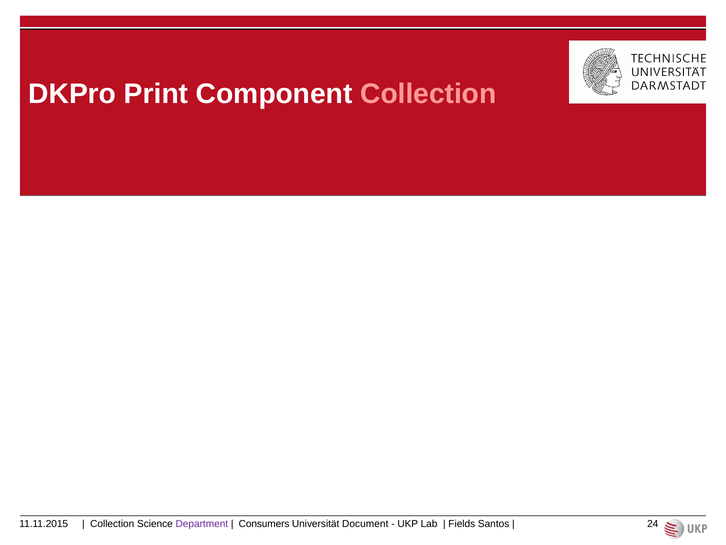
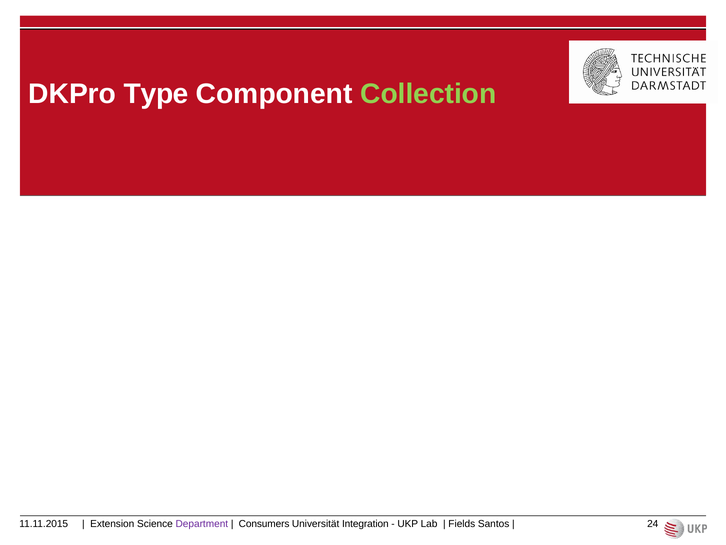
Print: Print -> Type (156, 94)
Collection colour: pink -> light green (428, 94)
Collection: Collection -> Extension (112, 524)
Document: Document -> Integration (365, 524)
